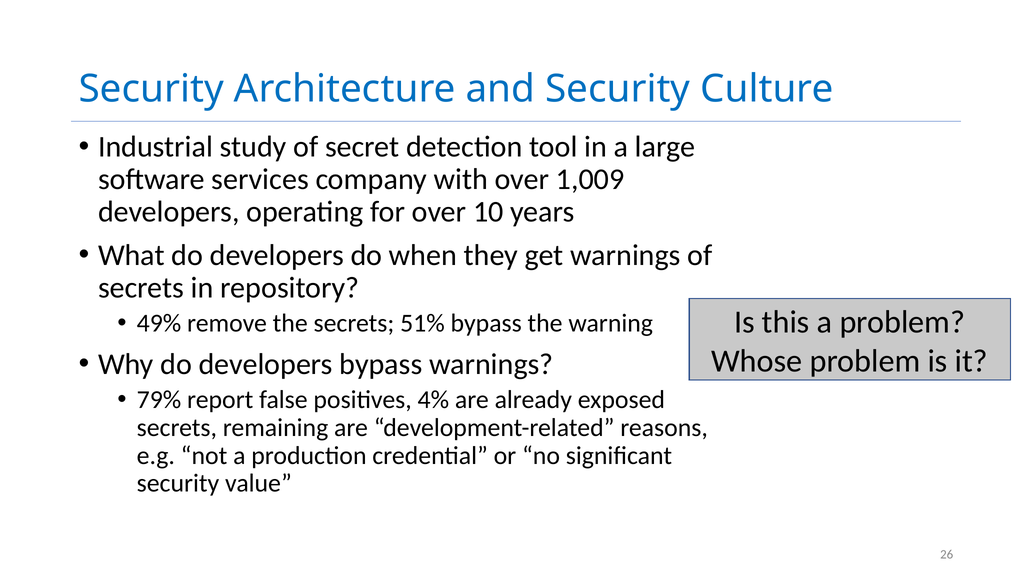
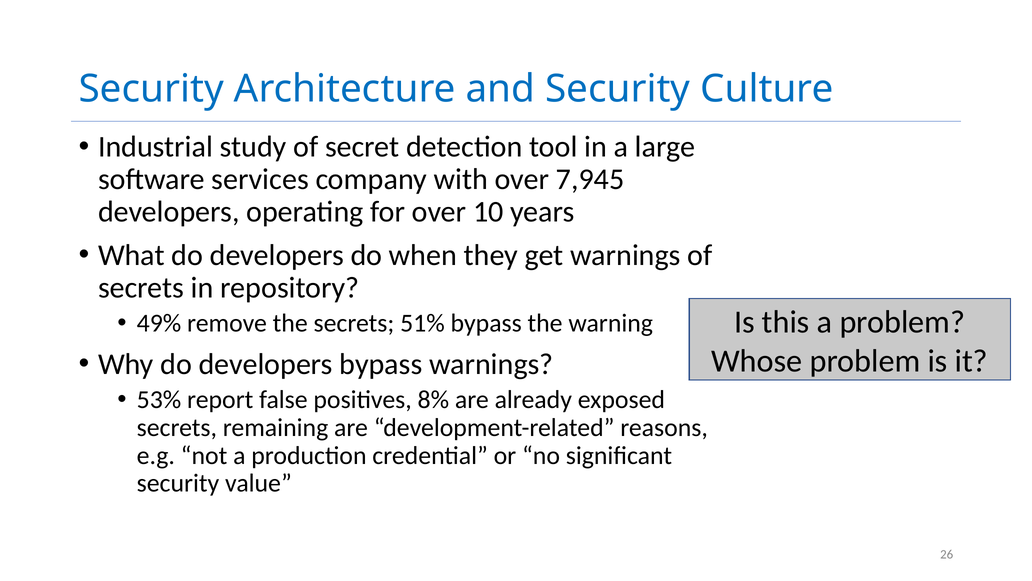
1,009: 1,009 -> 7,945 (590, 179)
79%: 79% -> 53% (159, 399)
4%: 4% -> 8% (433, 399)
